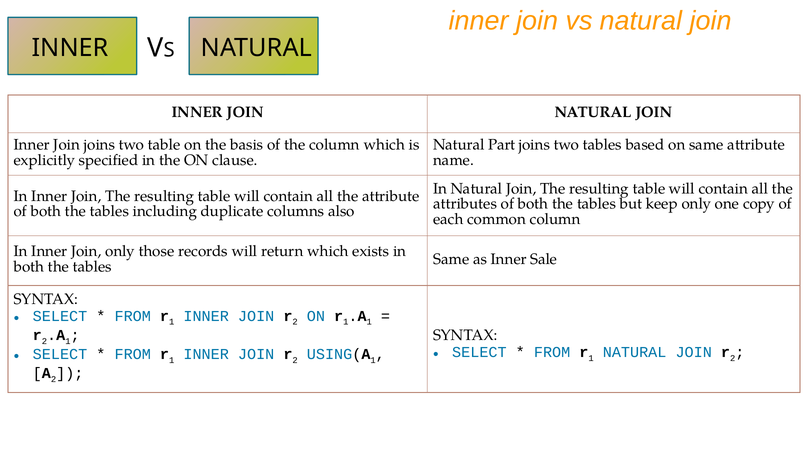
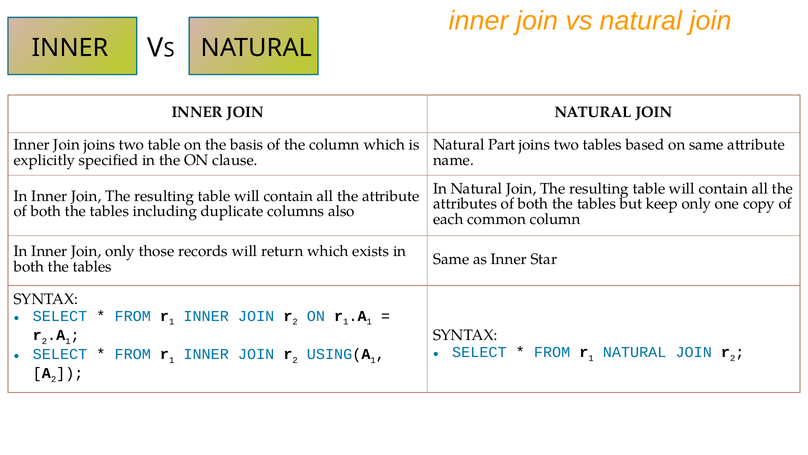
Sale: Sale -> Star (544, 259)
